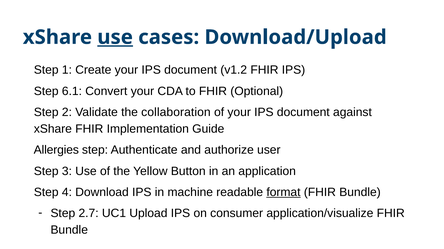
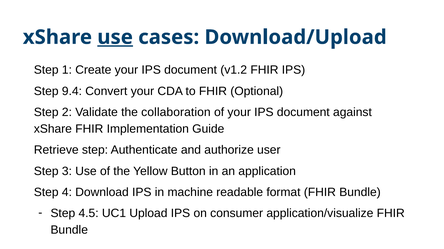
6.1: 6.1 -> 9.4 (72, 91)
Allergies: Allergies -> Retrieve (56, 150)
format underline: present -> none (283, 193)
2.7: 2.7 -> 4.5 (89, 214)
